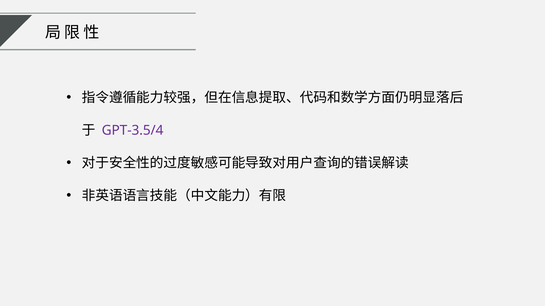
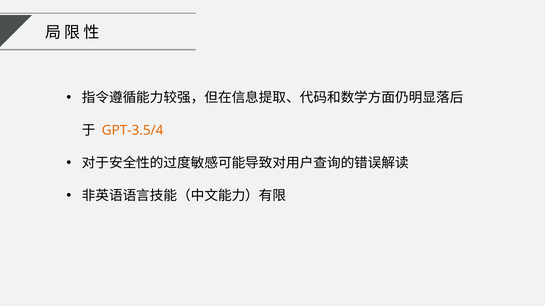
GPT-3.5/4 colour: purple -> orange (133, 131)
